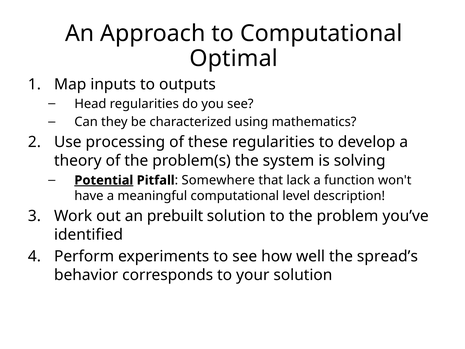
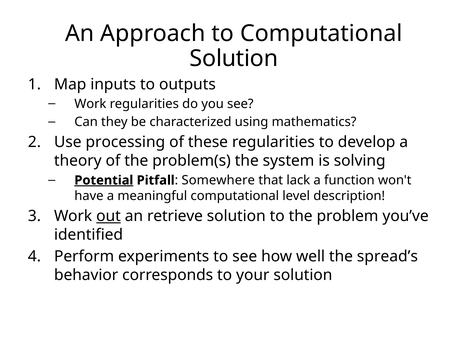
Optimal: Optimal -> Solution (234, 59)
Head: Head -> Work (90, 104)
out underline: none -> present (108, 216)
prebuilt: prebuilt -> retrieve (175, 216)
